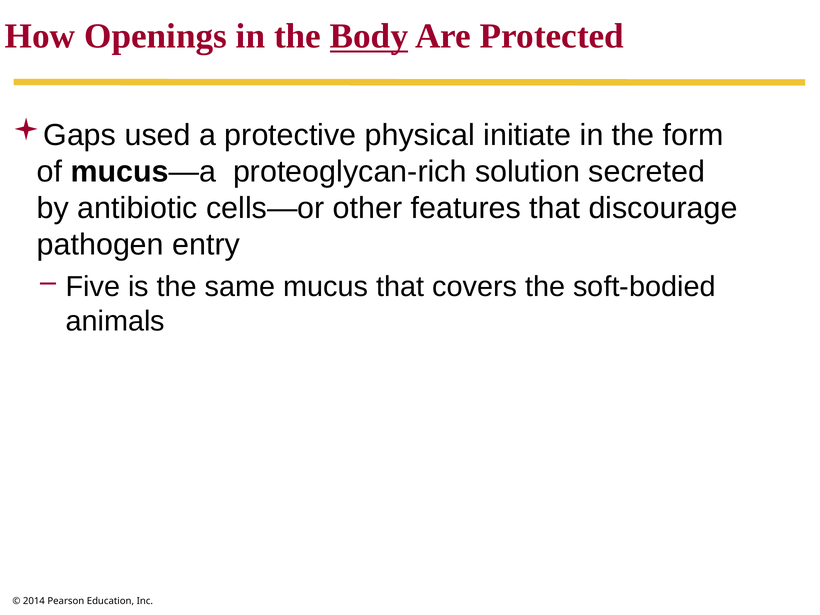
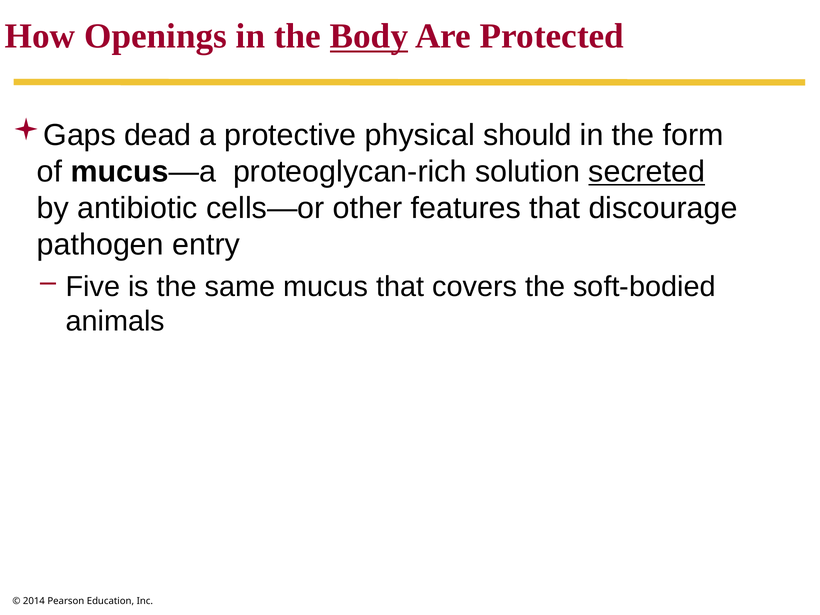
used: used -> dead (158, 135)
initiate: initiate -> should (527, 135)
secreted underline: none -> present (647, 172)
